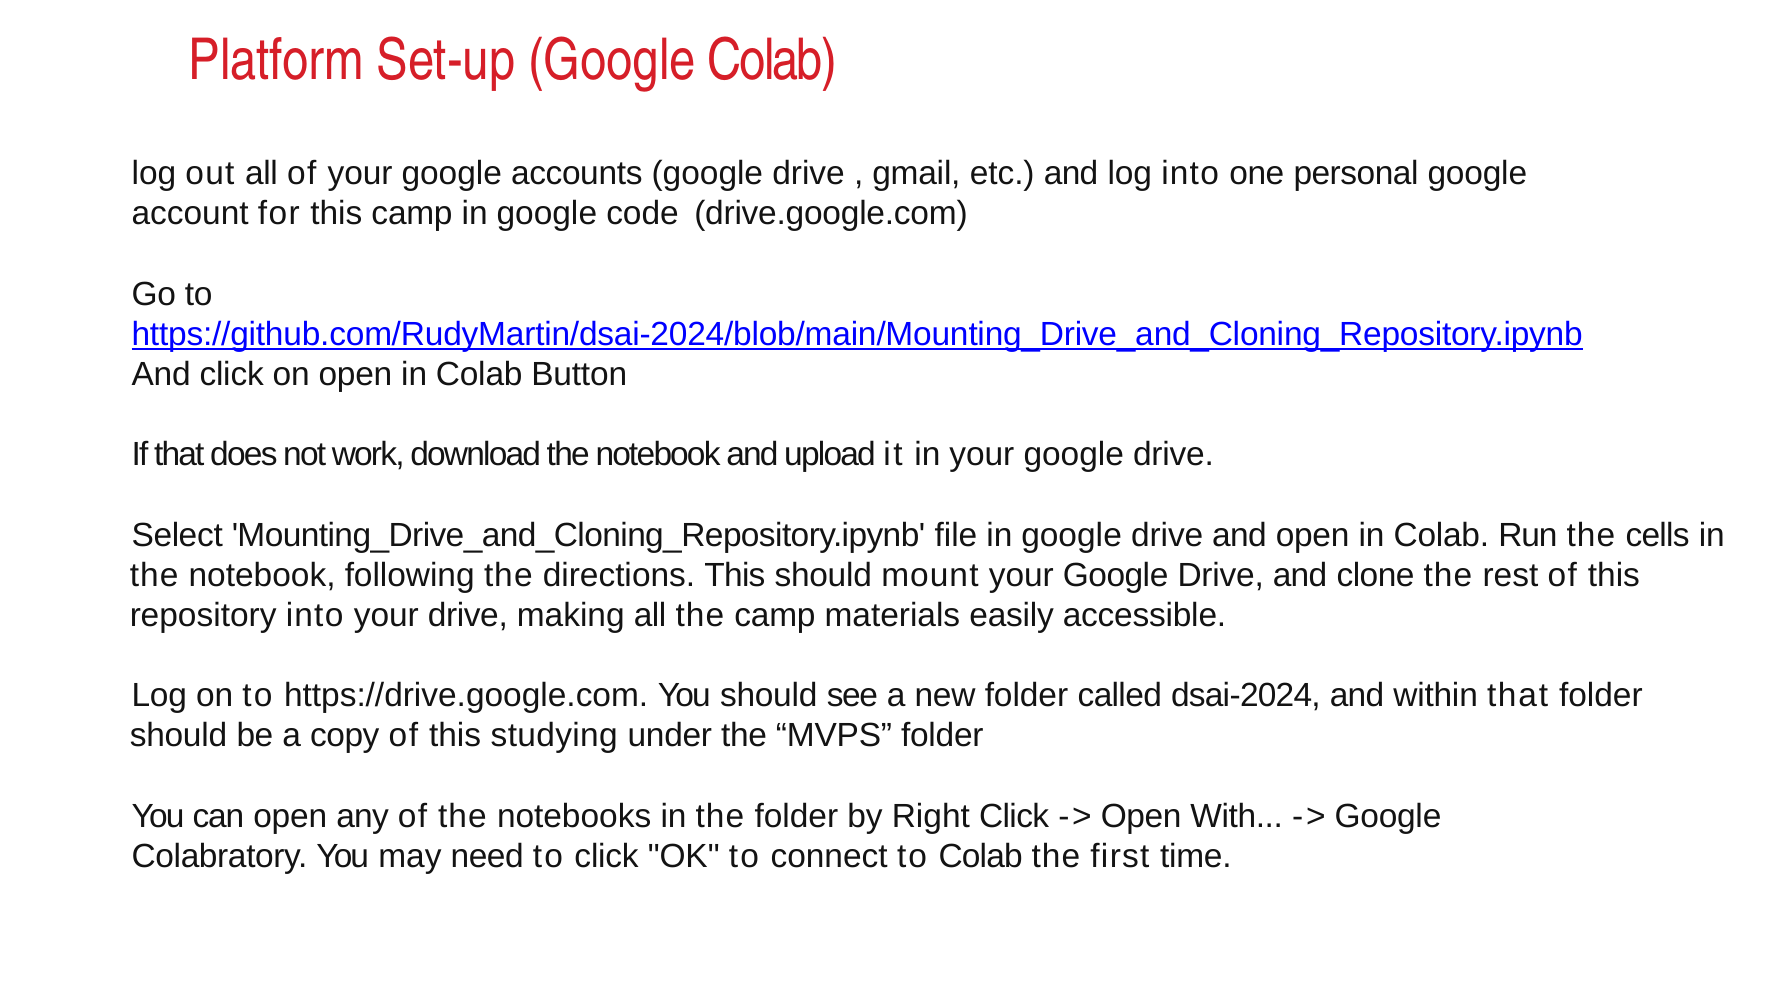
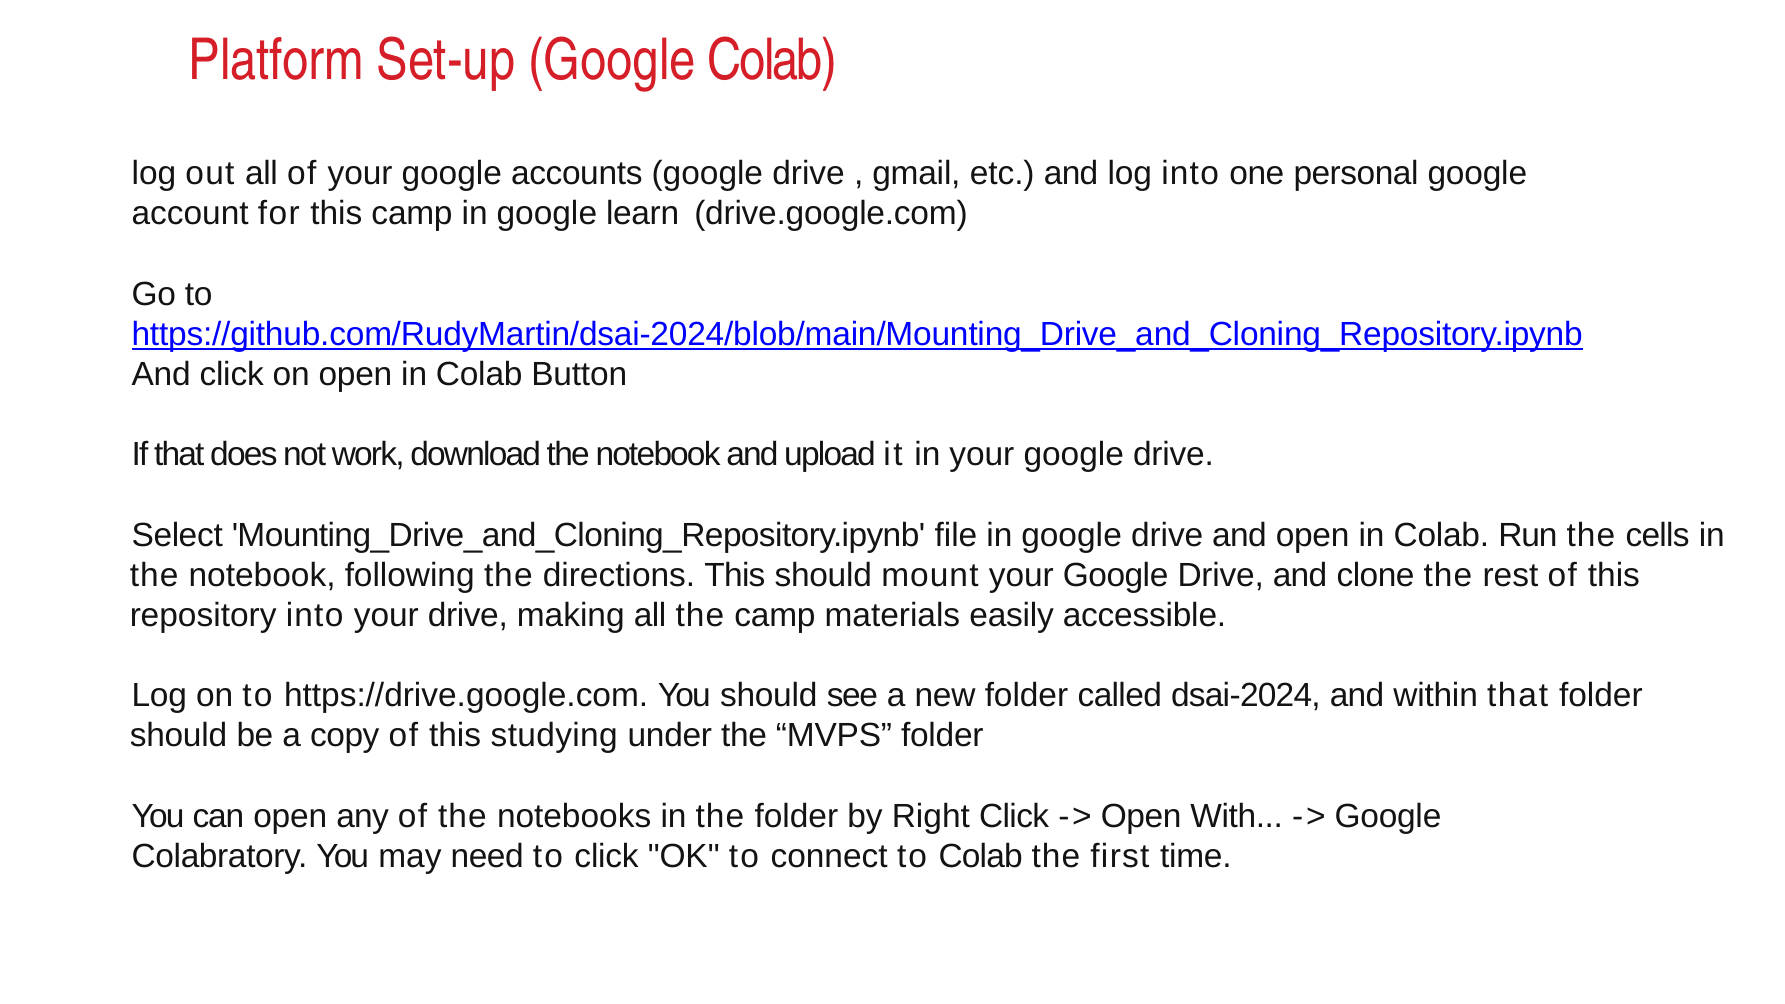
code: code -> learn (643, 214)
